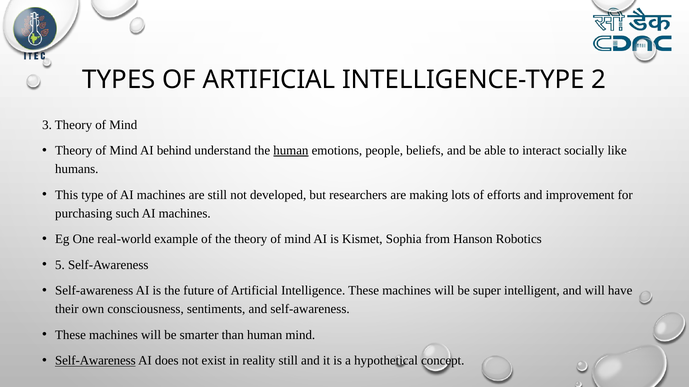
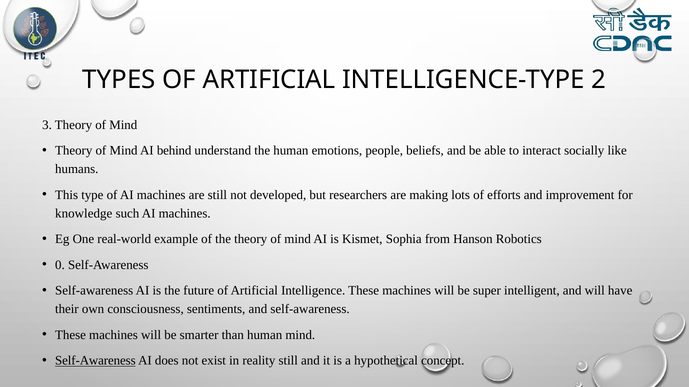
human underline: present -> none (291, 151)
purchasing: purchasing -> knowledge (84, 214)
5: 5 -> 0 (60, 265)
